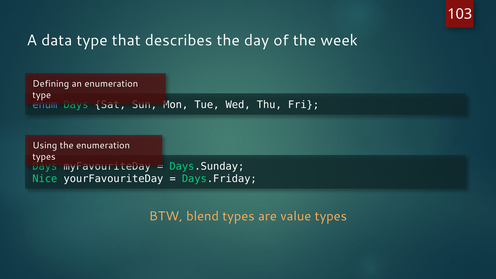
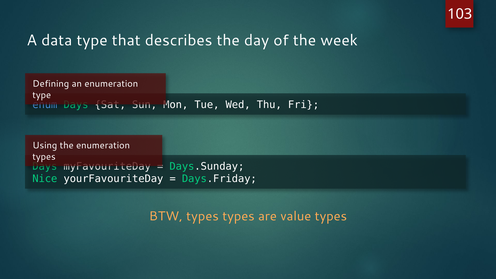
BTW blend: blend -> types (203, 216)
